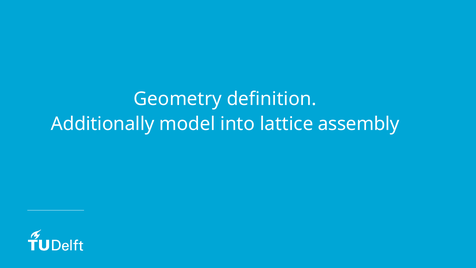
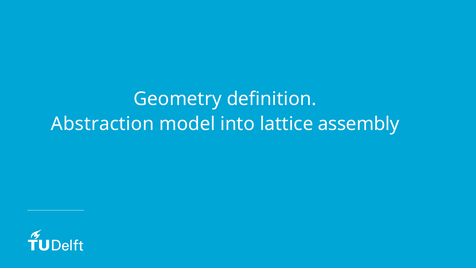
Additionally: Additionally -> Abstraction (103, 124)
